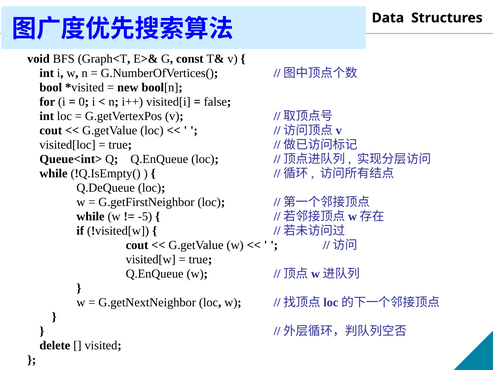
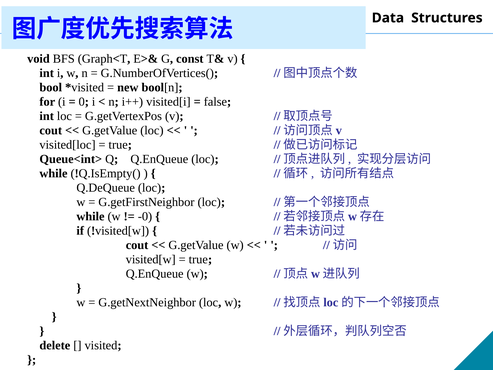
-5: -5 -> -0 (145, 216)
